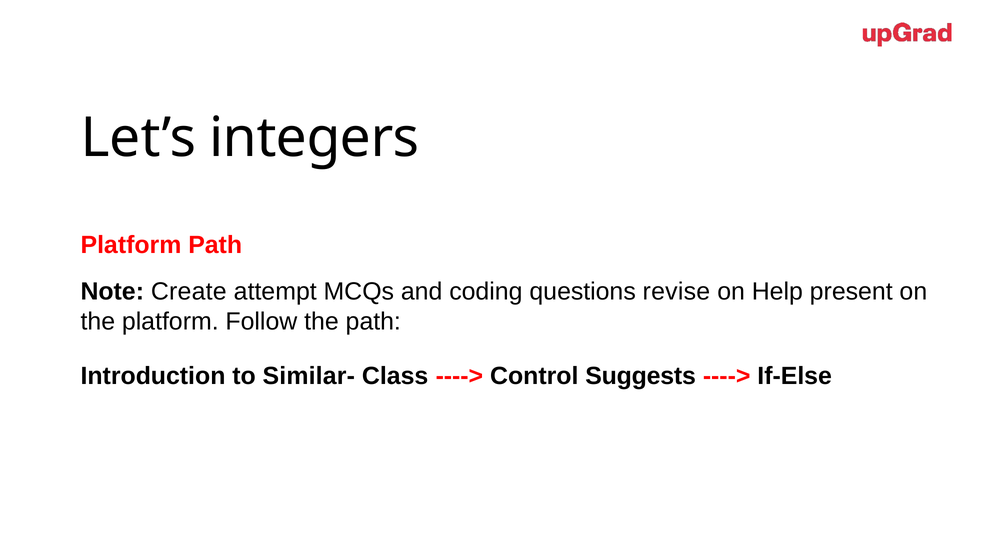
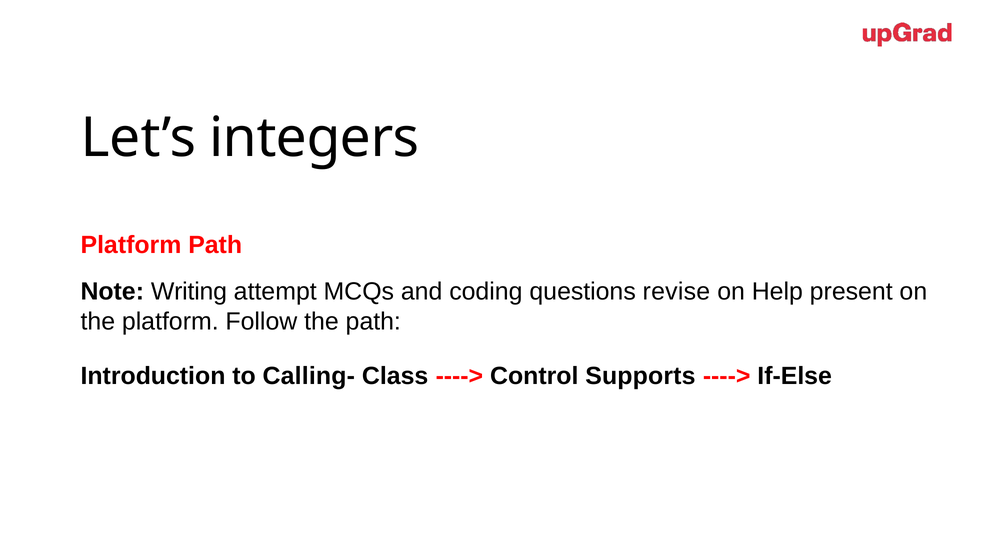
Create: Create -> Writing (189, 291)
Similar-: Similar- -> Calling- (309, 376)
Suggests: Suggests -> Supports (640, 376)
